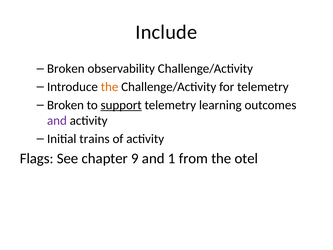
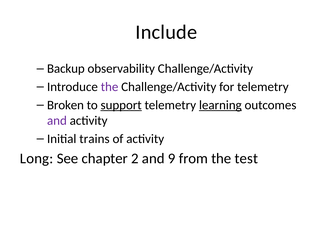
Broken: Broken -> Backup (66, 69)
the colour: orange -> purple (110, 87)
learning underline: none -> present (220, 105)
Flags: Flags -> Long (37, 158)
9: 9 -> 2 (135, 158)
1: 1 -> 9 (172, 158)
otel: otel -> test (246, 158)
